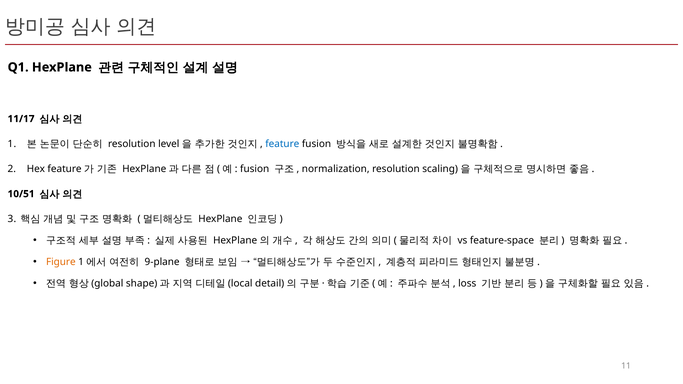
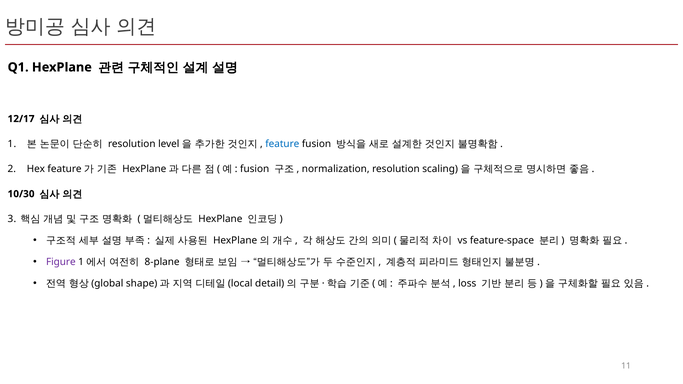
11/17: 11/17 -> 12/17 (21, 119)
10/51: 10/51 -> 10/30 (21, 194)
Figure colour: orange -> purple (61, 262)
9-plane: 9-plane -> 8-plane (162, 262)
